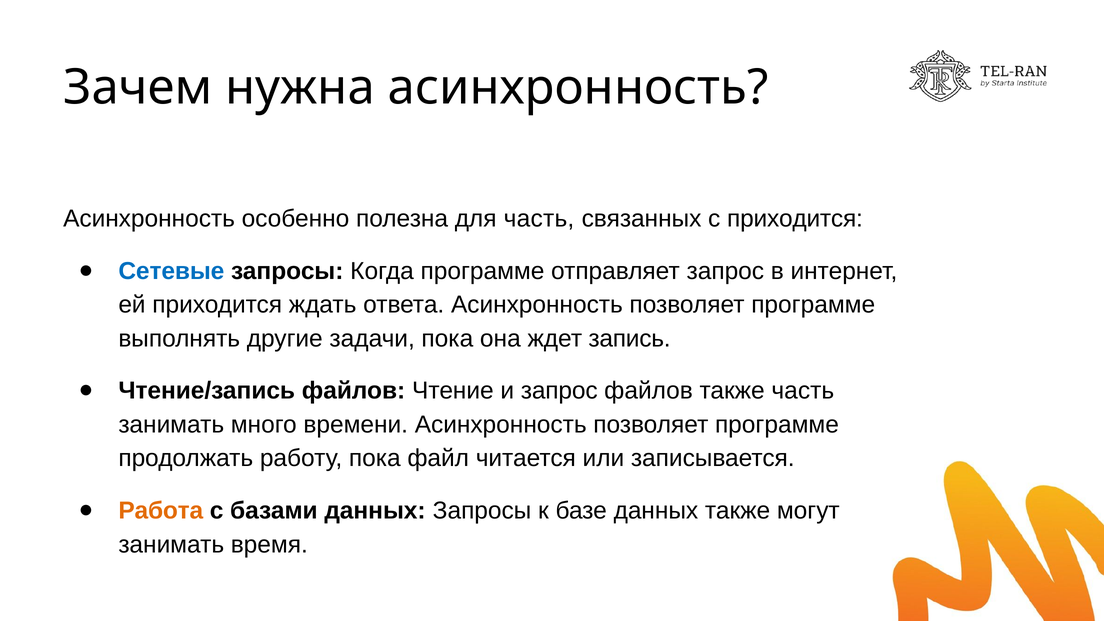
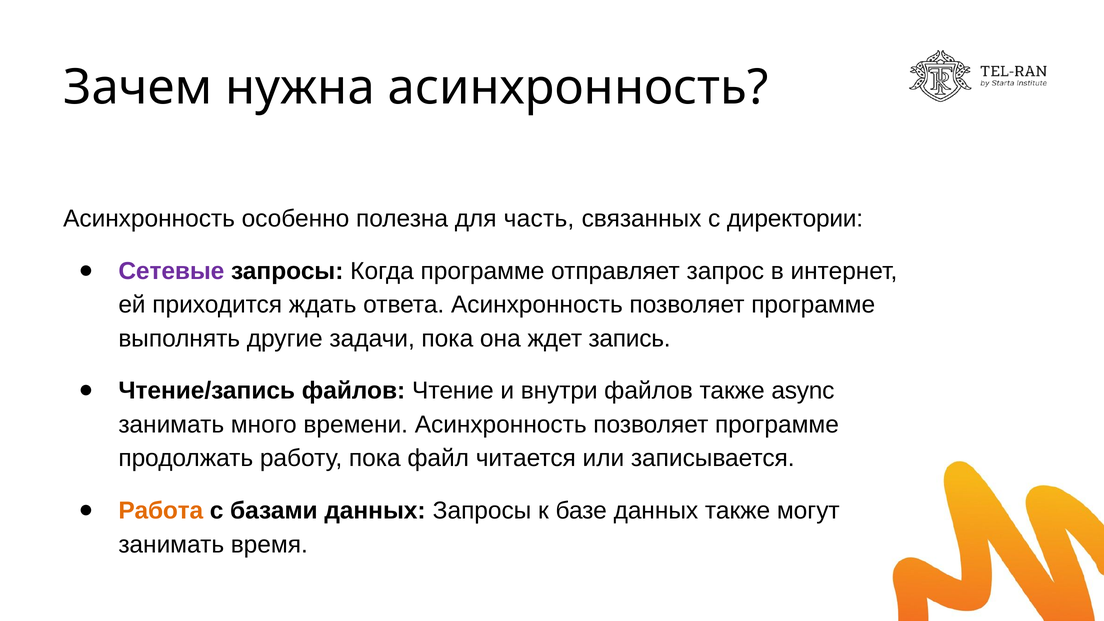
с приходится: приходится -> директории (795, 219)
Сетевые colour: blue -> purple (171, 271)
и запрос: запрос -> внутри (559, 391)
также часть: часть -> async (803, 391)
